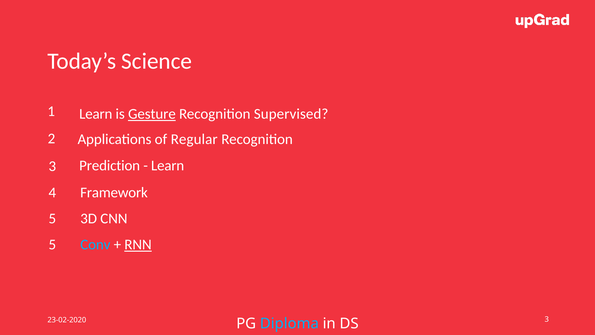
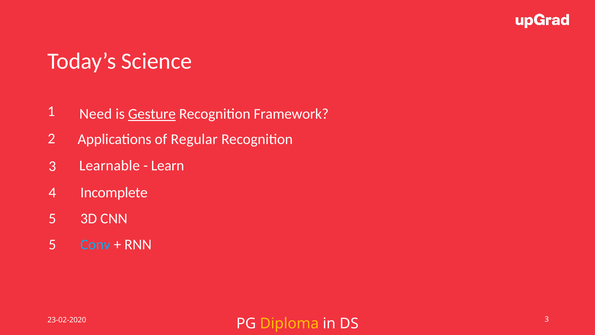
Learn: Learn -> Need (96, 114)
Supervised: Supervised -> Framework (291, 114)
Prediction: Prediction -> Learnable (110, 165)
Framework: Framework -> Incomplete (114, 192)
RNN underline: present -> none (138, 245)
Diploma colour: light blue -> yellow (289, 323)
